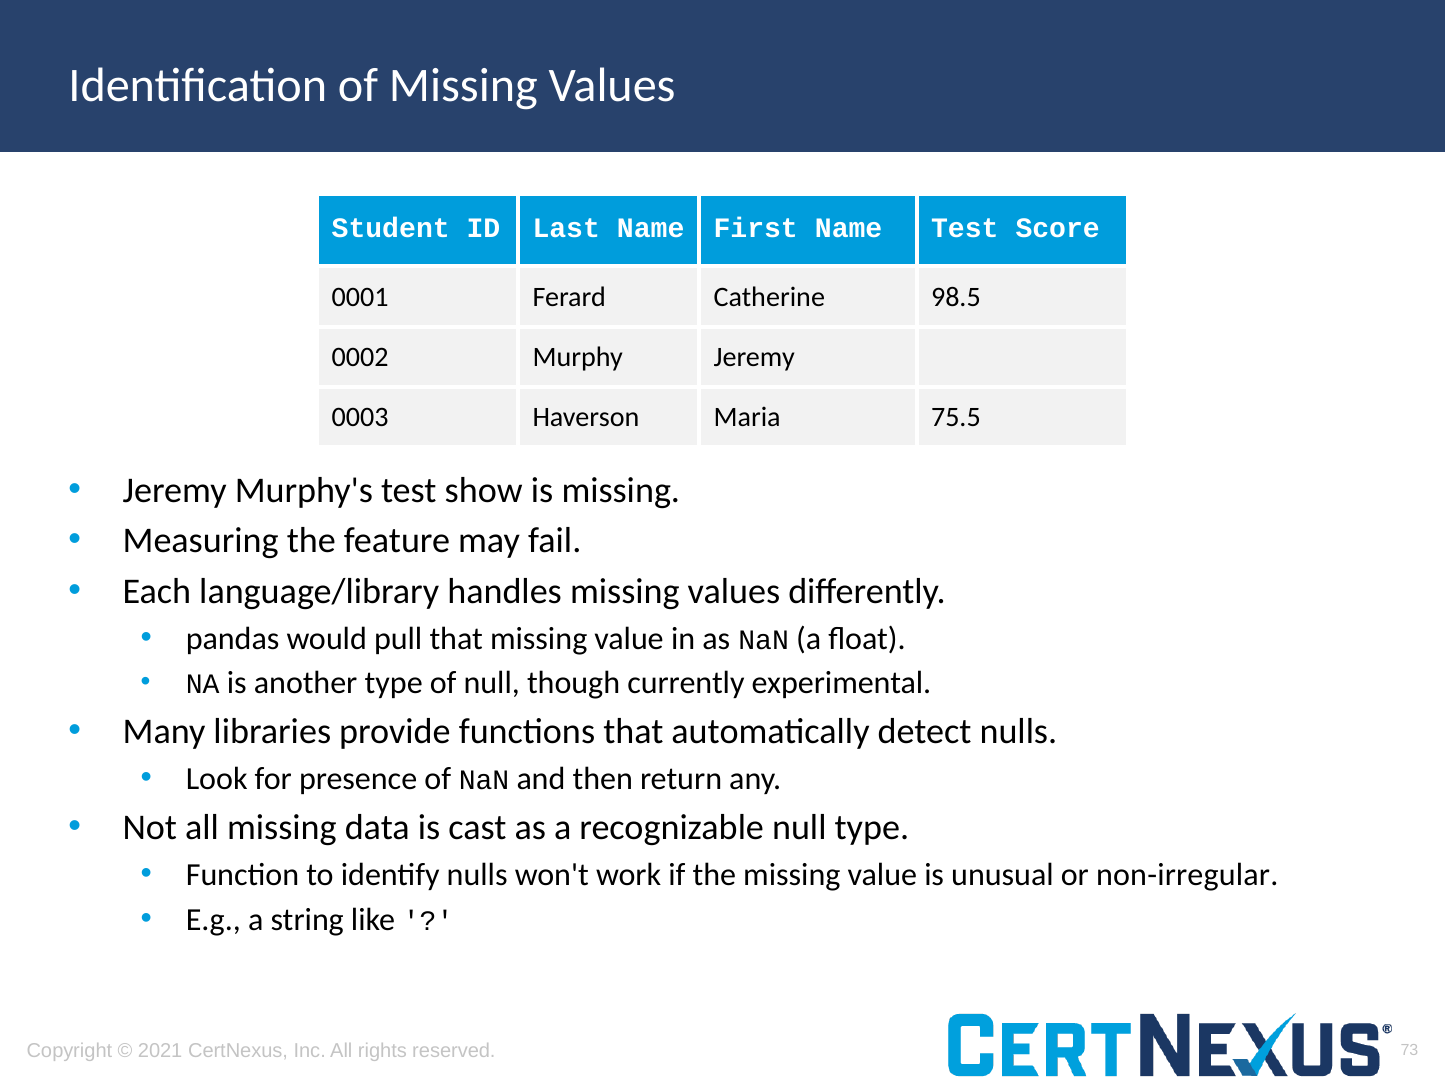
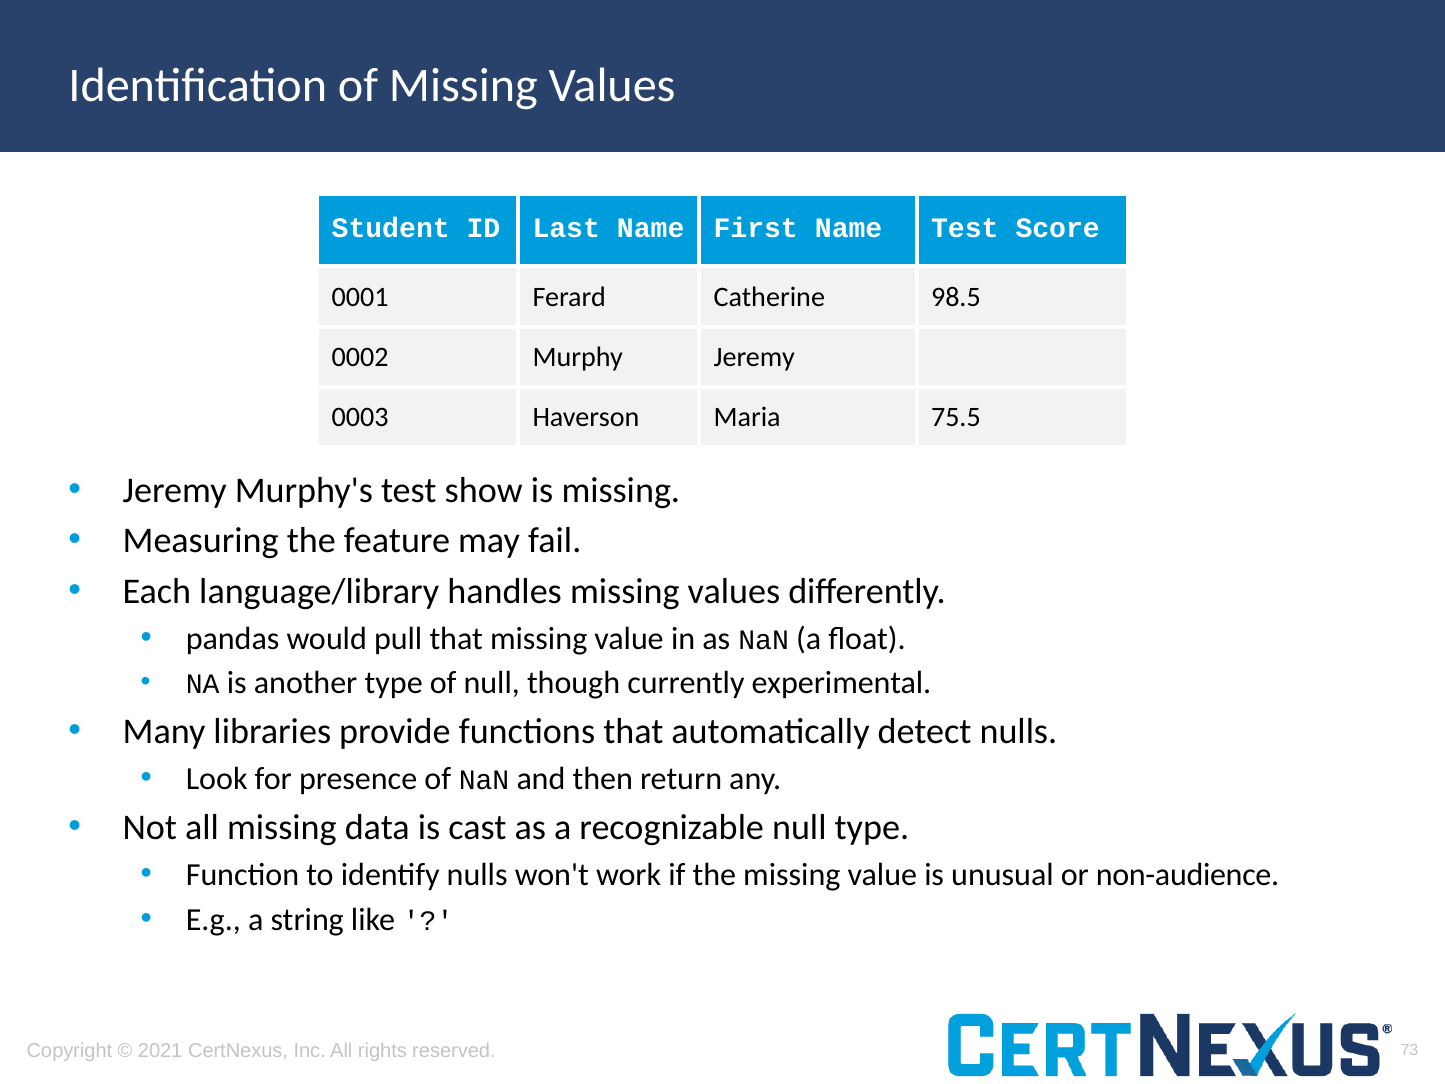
non-irregular: non-irregular -> non-audience (1188, 874)
